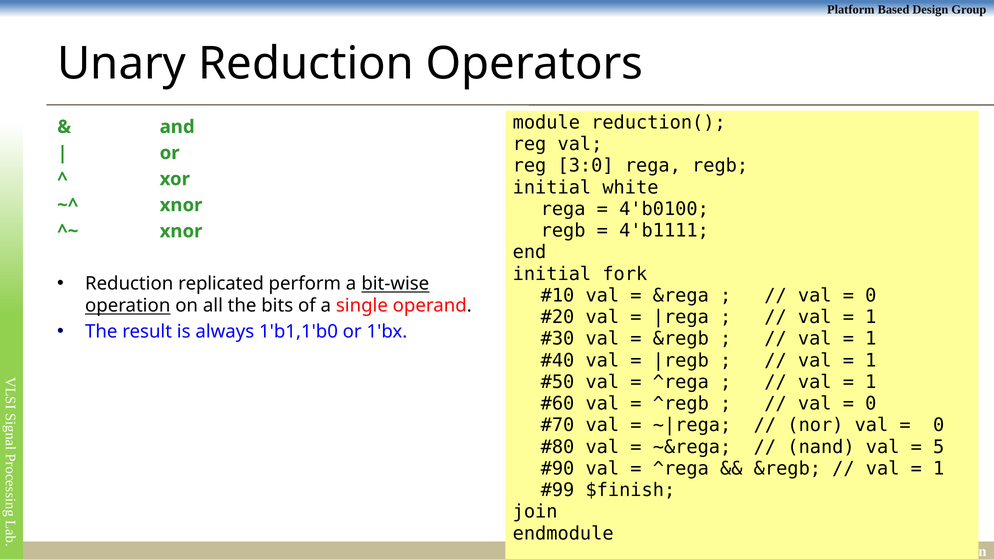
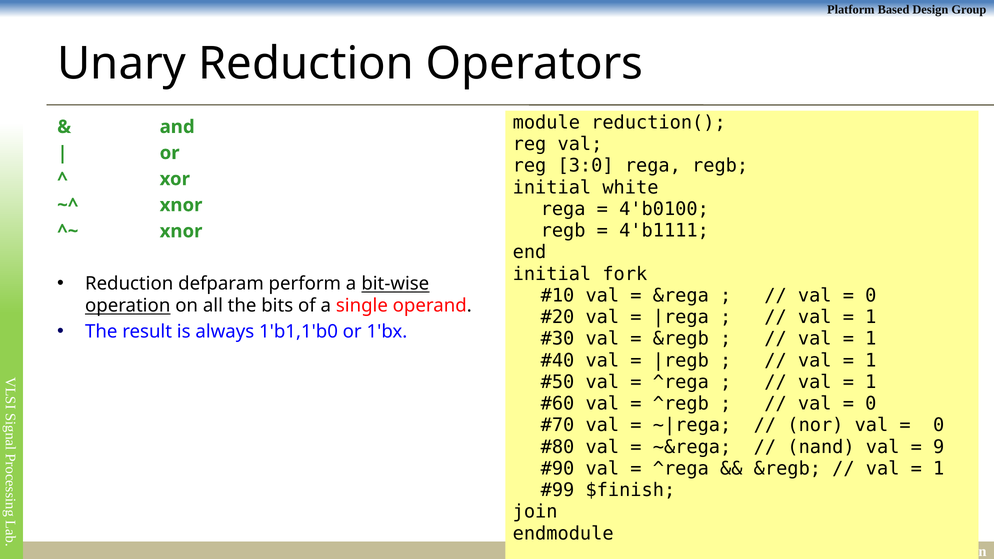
replicated: replicated -> defparam (221, 283)
5: 5 -> 9 (939, 447)
